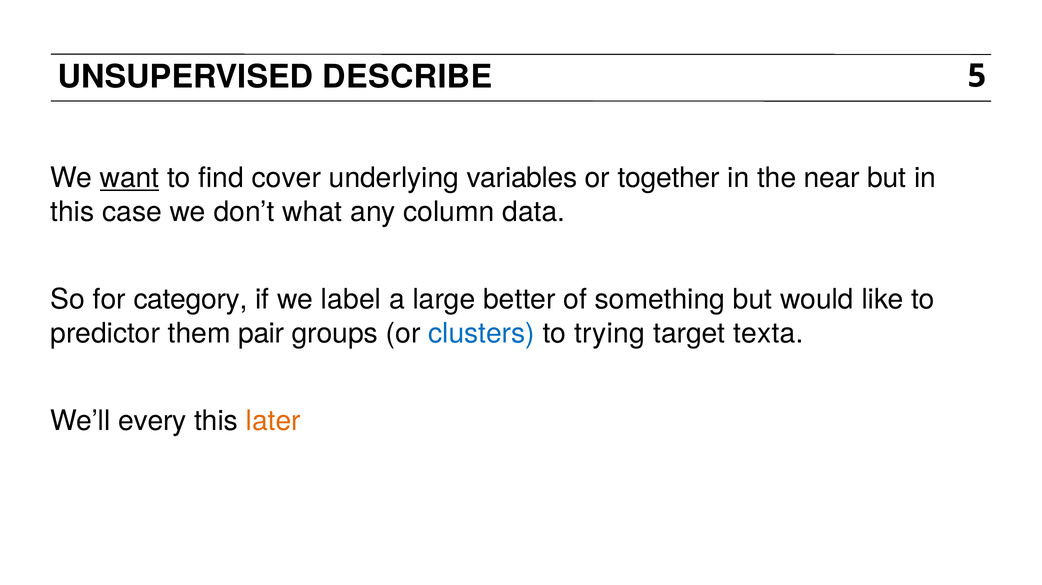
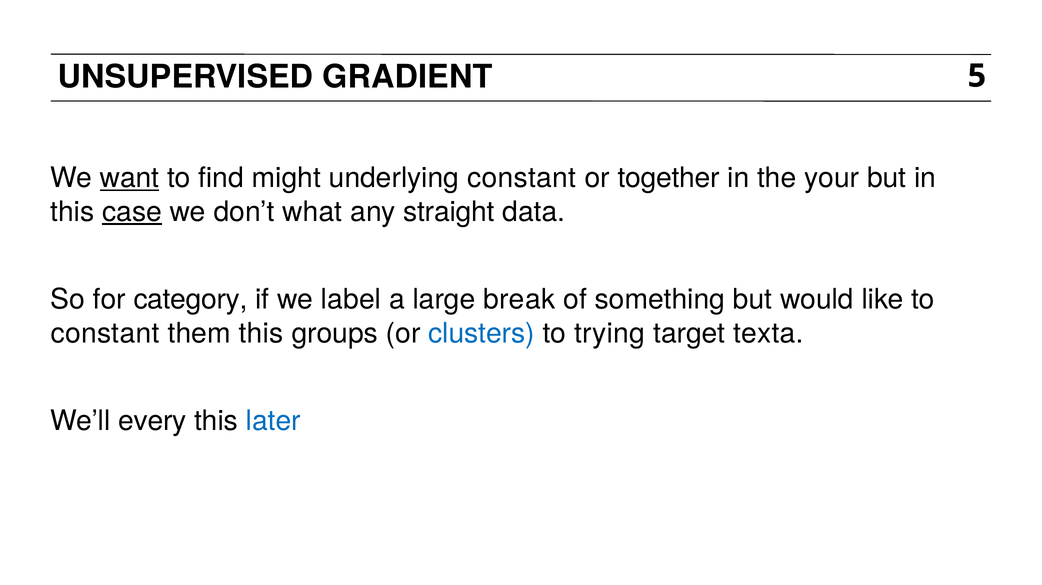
DESCRIBE: DESCRIBE -> GRADIENT (407, 77)
cover: cover -> might (286, 178)
underlying variables: variables -> constant (522, 178)
near: near -> your (832, 178)
case underline: none -> present (132, 212)
column: column -> straight (449, 212)
better: better -> break (519, 300)
predictor: predictor -> constant (105, 334)
them pair: pair -> this (261, 334)
later colour: orange -> blue (273, 421)
